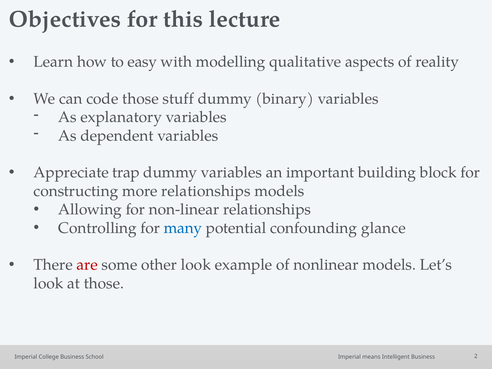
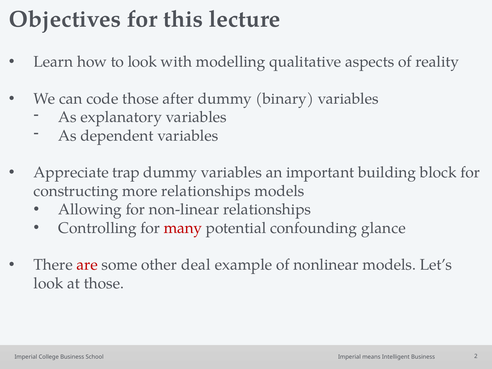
to easy: easy -> look (142, 62)
stuff: stuff -> after (178, 99)
many colour: blue -> red (183, 228)
other look: look -> deal (196, 265)
